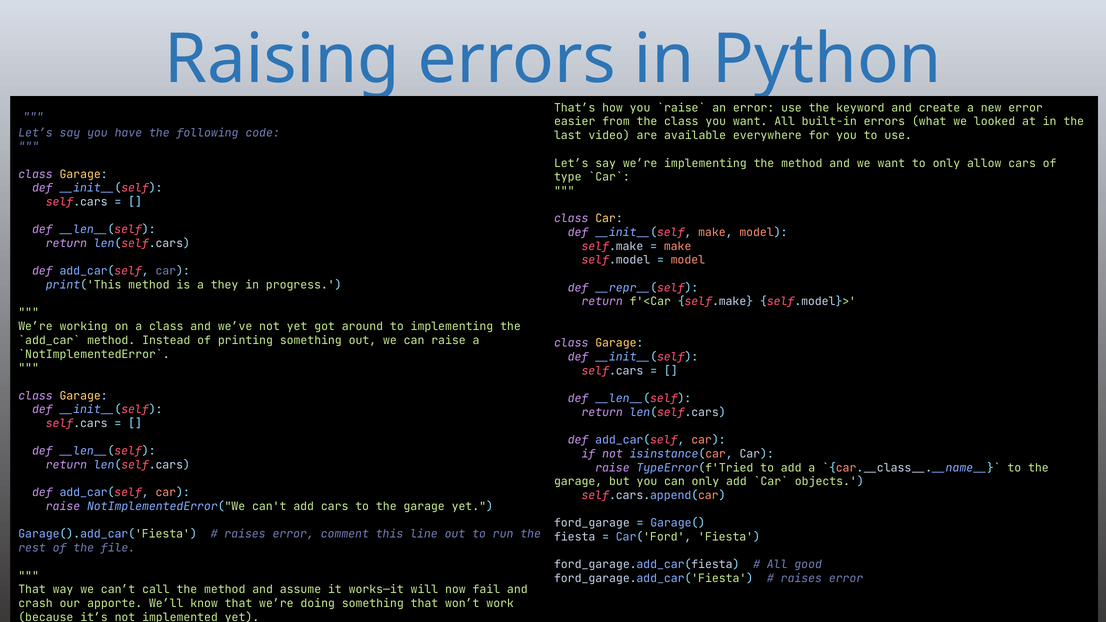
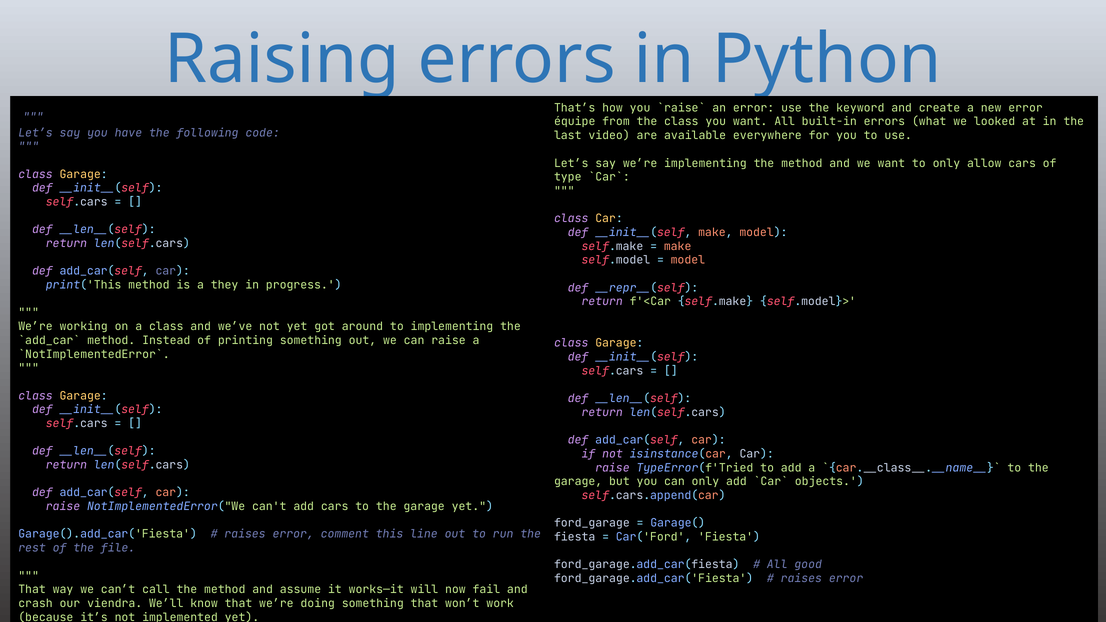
easier: easier -> équipe (575, 122)
apporte: apporte -> viendra (115, 604)
